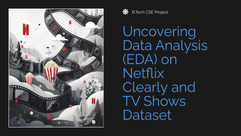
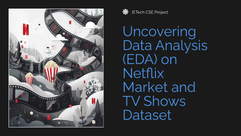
Clearly: Clearly -> Market (145, 87)
